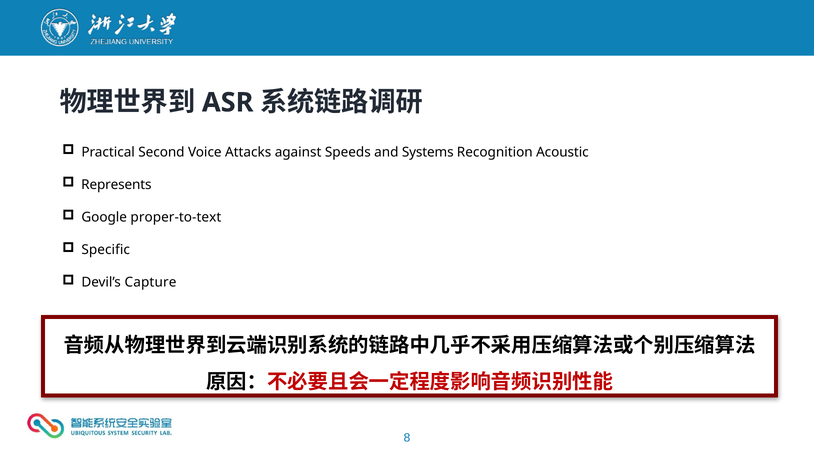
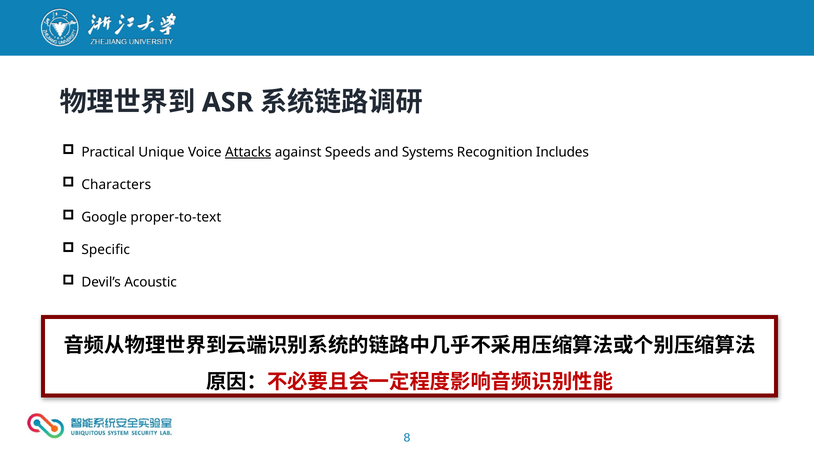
Second: Second -> Unique (161, 152)
Attacks underline: none -> present (248, 152)
Acoustic: Acoustic -> Includes (562, 152)
Represents: Represents -> Characters (116, 185)
Capture: Capture -> Acoustic (151, 282)
